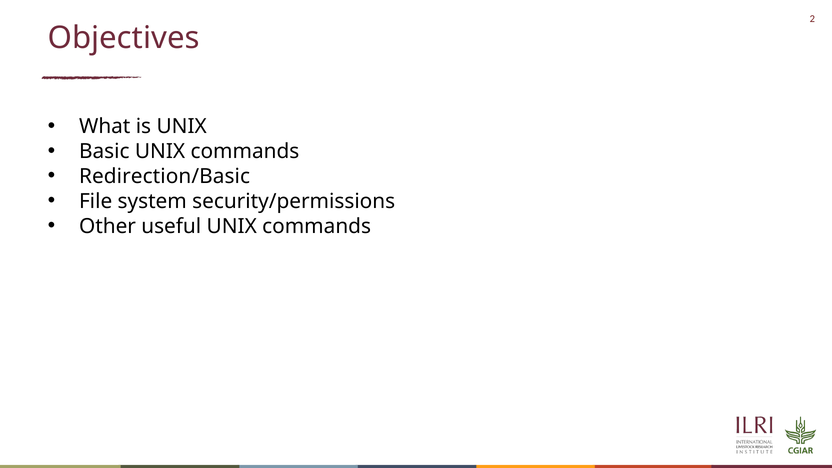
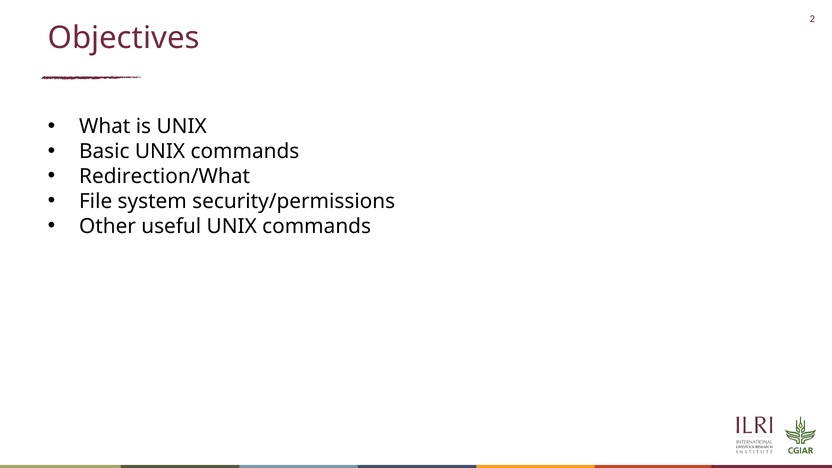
Redirection/Basic: Redirection/Basic -> Redirection/What (165, 176)
